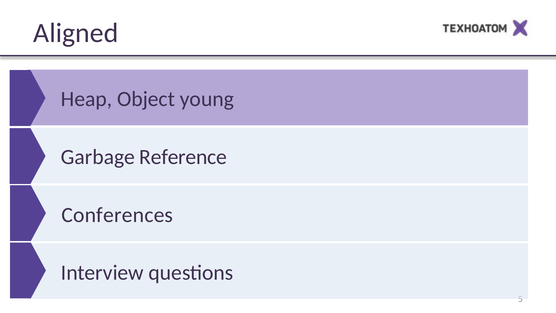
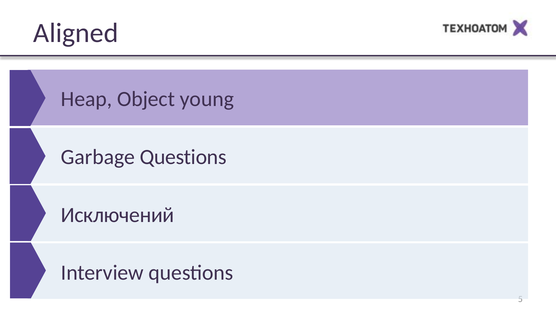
Garbage Reference: Reference -> Questions (183, 157)
Conferences: Conferences -> Исключений (117, 215)
